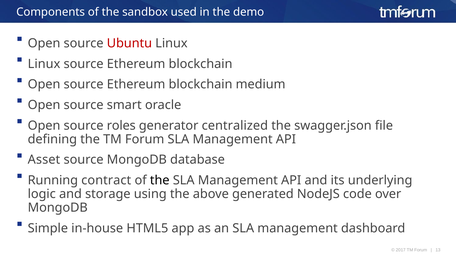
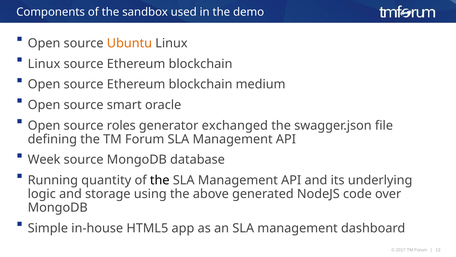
Ubuntu colour: red -> orange (129, 43)
centralized: centralized -> exchanged (235, 125)
Asset: Asset -> Week (44, 159)
contract: contract -> quantity (106, 180)
